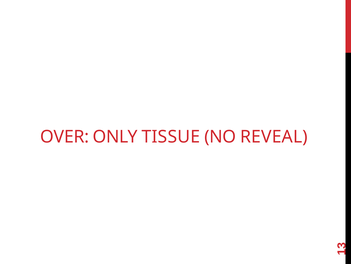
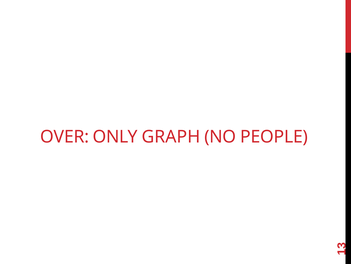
TISSUE: TISSUE -> GRAPH (171, 136)
REVEAL: REVEAL -> PEOPLE (274, 136)
